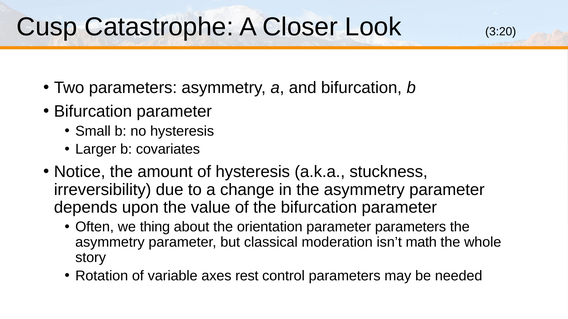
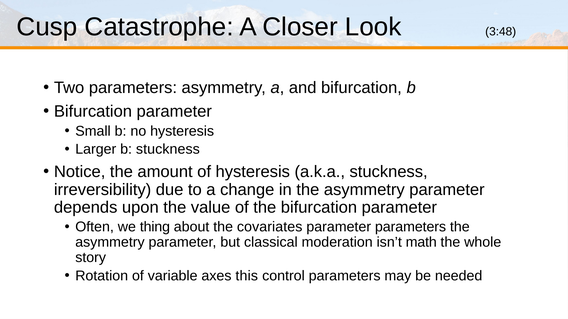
3:20: 3:20 -> 3:48 (501, 32)
b covariates: covariates -> stuckness (168, 150)
orientation: orientation -> covariates (270, 227)
rest: rest -> this (247, 276)
